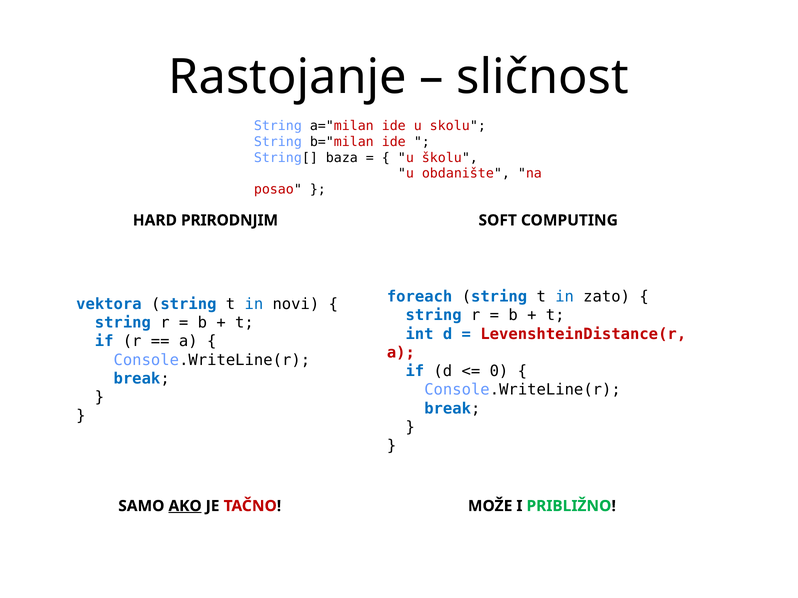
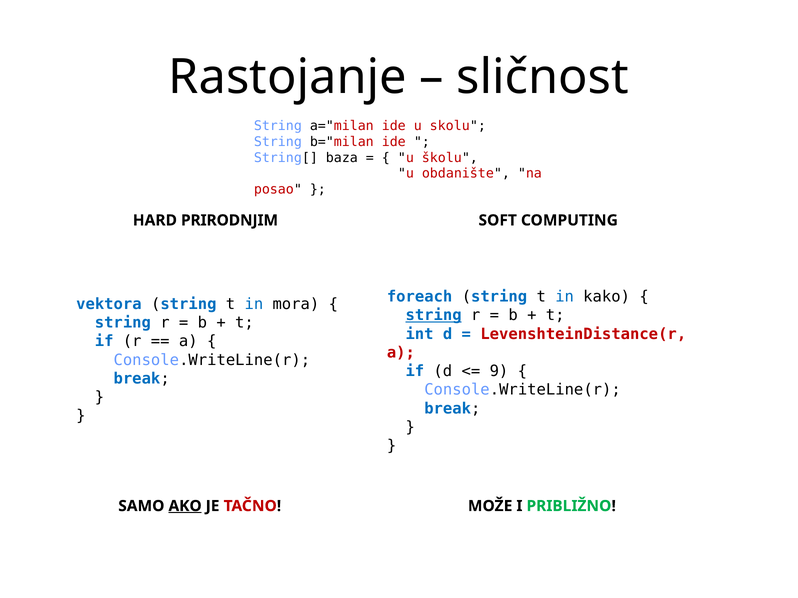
zato: zato -> kako (607, 297)
novi: novi -> mora (296, 304)
string underline: none -> present (434, 316)
0: 0 -> 9 (499, 371)
